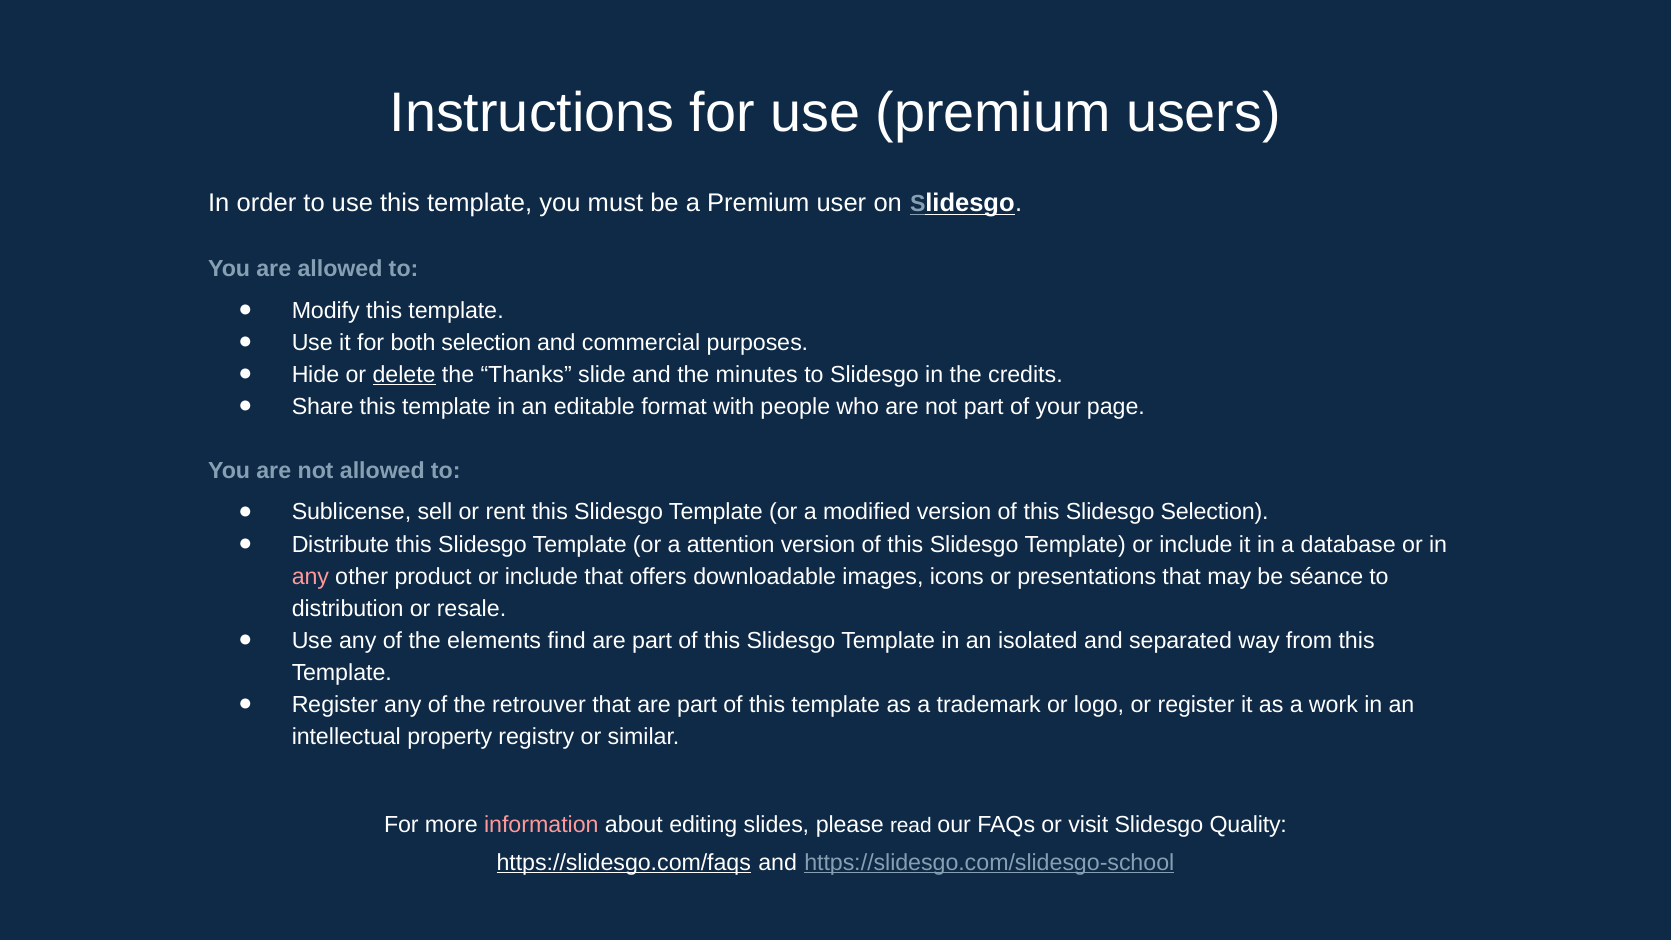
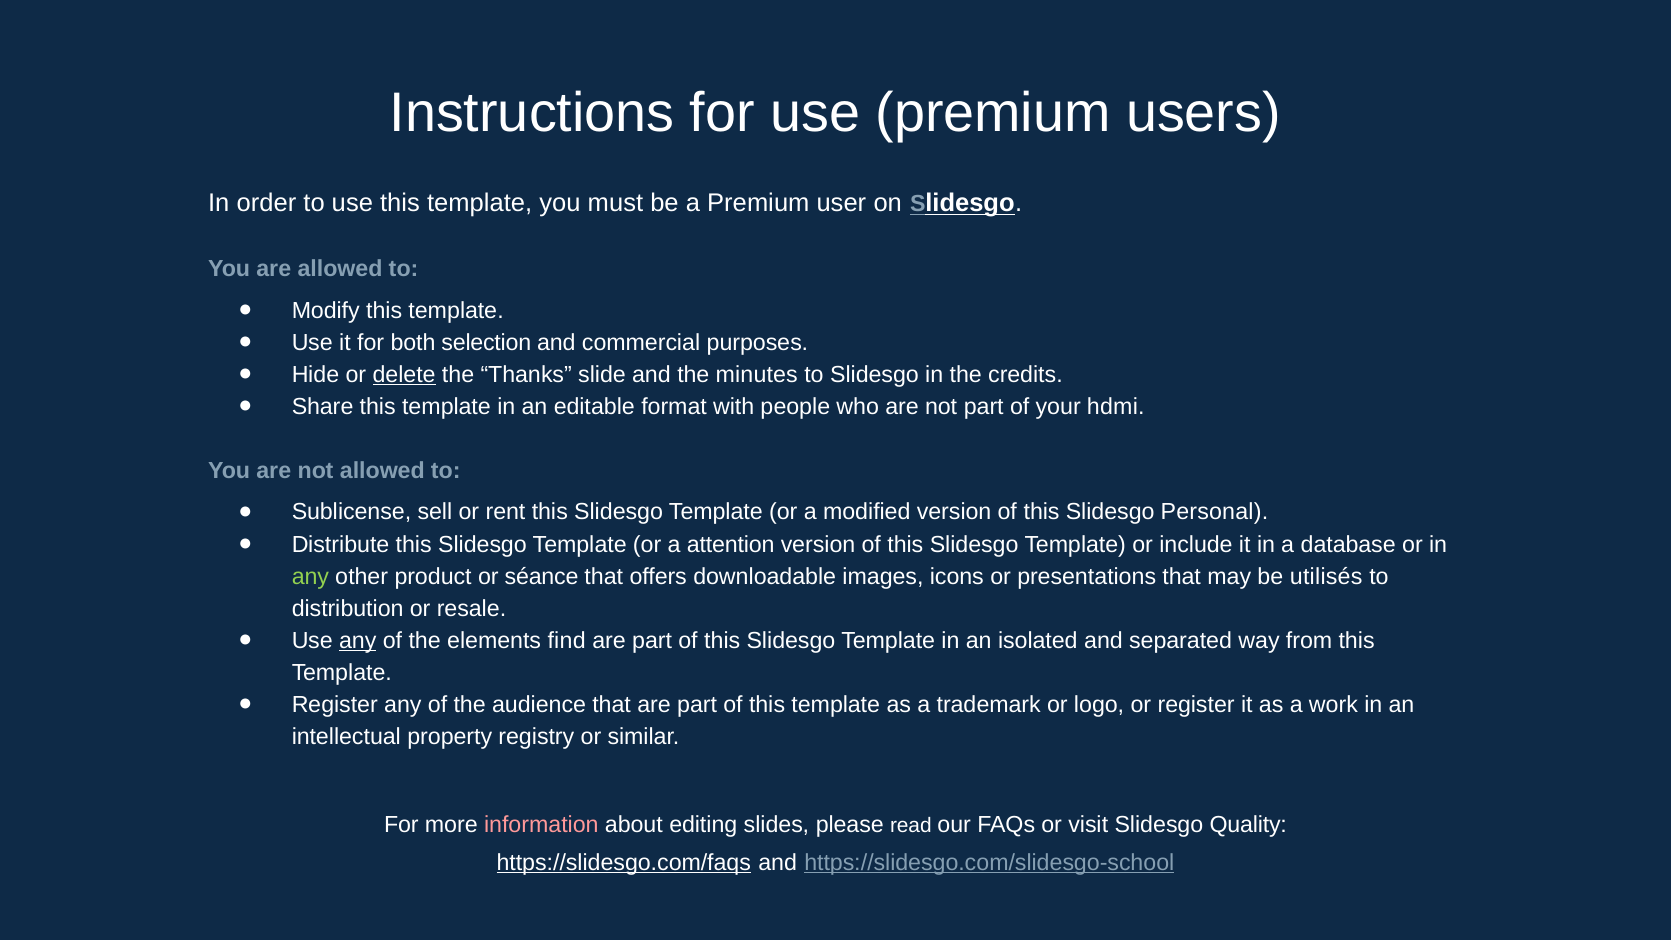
page: page -> hdmi (1116, 406)
Slidesgo Selection: Selection -> Personal (1214, 512)
any colour: pink -> light green (310, 576)
product or include: include -> séance (542, 576)
séance: séance -> utilisés (1326, 576)
any underline: none -> present (358, 640)
retrouver: retrouver -> audience (539, 705)
